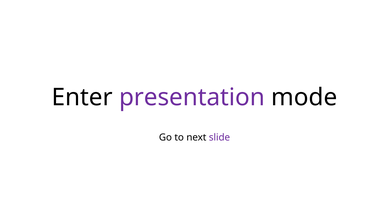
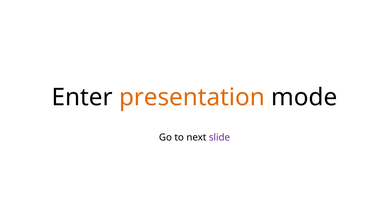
presentation colour: purple -> orange (192, 97)
